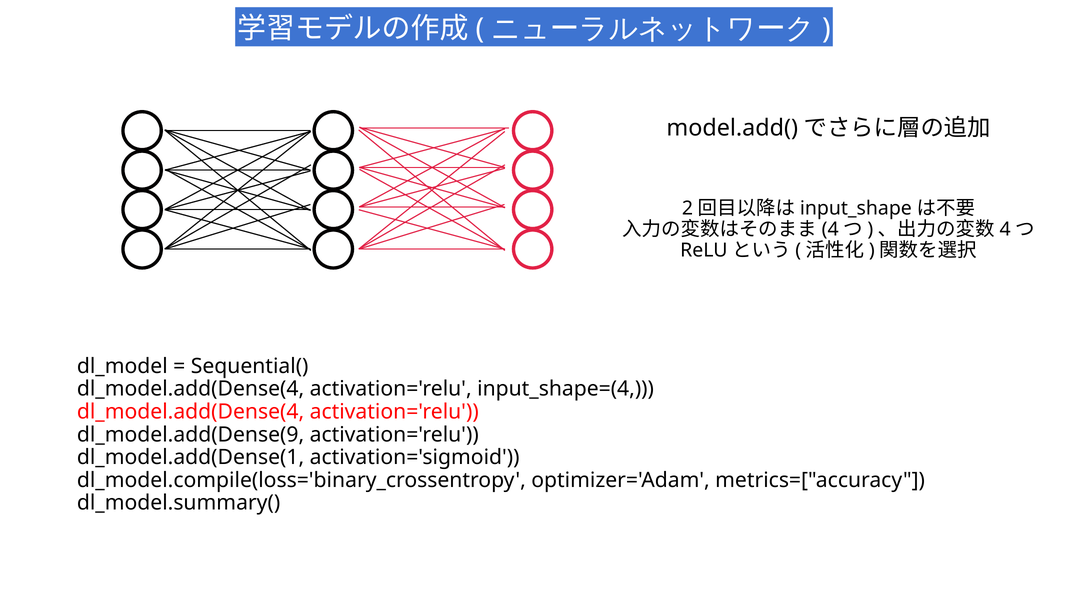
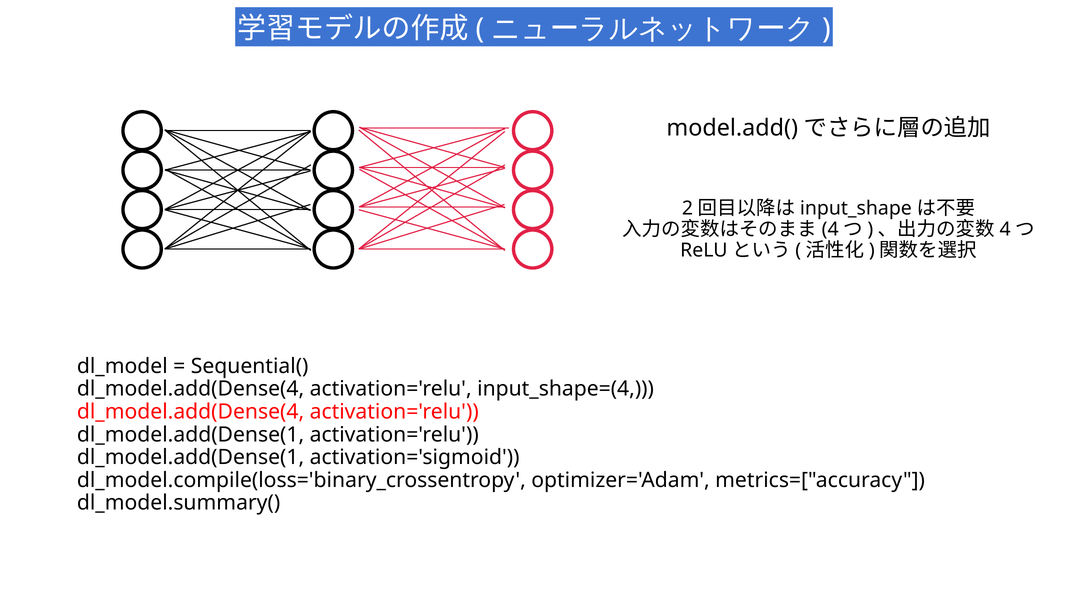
dl_model.add(Dense(9: dl_model.add(Dense(9 -> dl_model.add(Dense(1 (191, 435)
